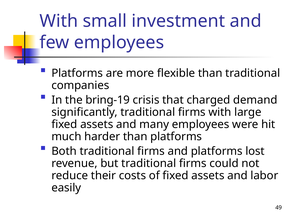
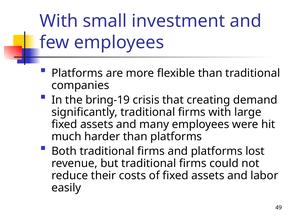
charged: charged -> creating (209, 100)
